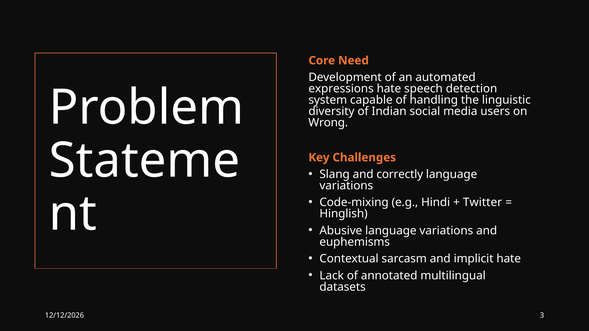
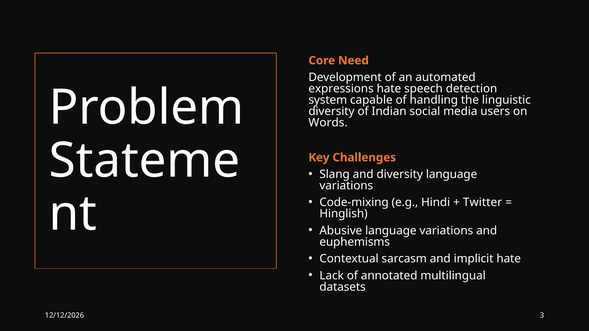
Wrong: Wrong -> Words (328, 123)
and correctly: correctly -> diversity (400, 174)
